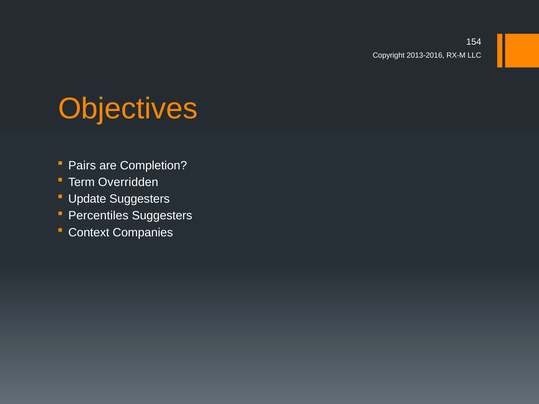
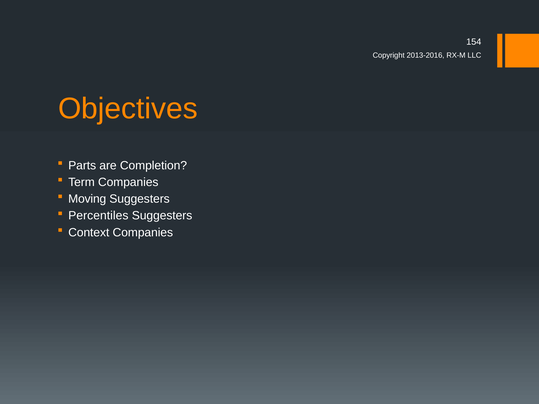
Pairs: Pairs -> Parts (82, 166)
Term Overridden: Overridden -> Companies (128, 182)
Update: Update -> Moving (87, 199)
